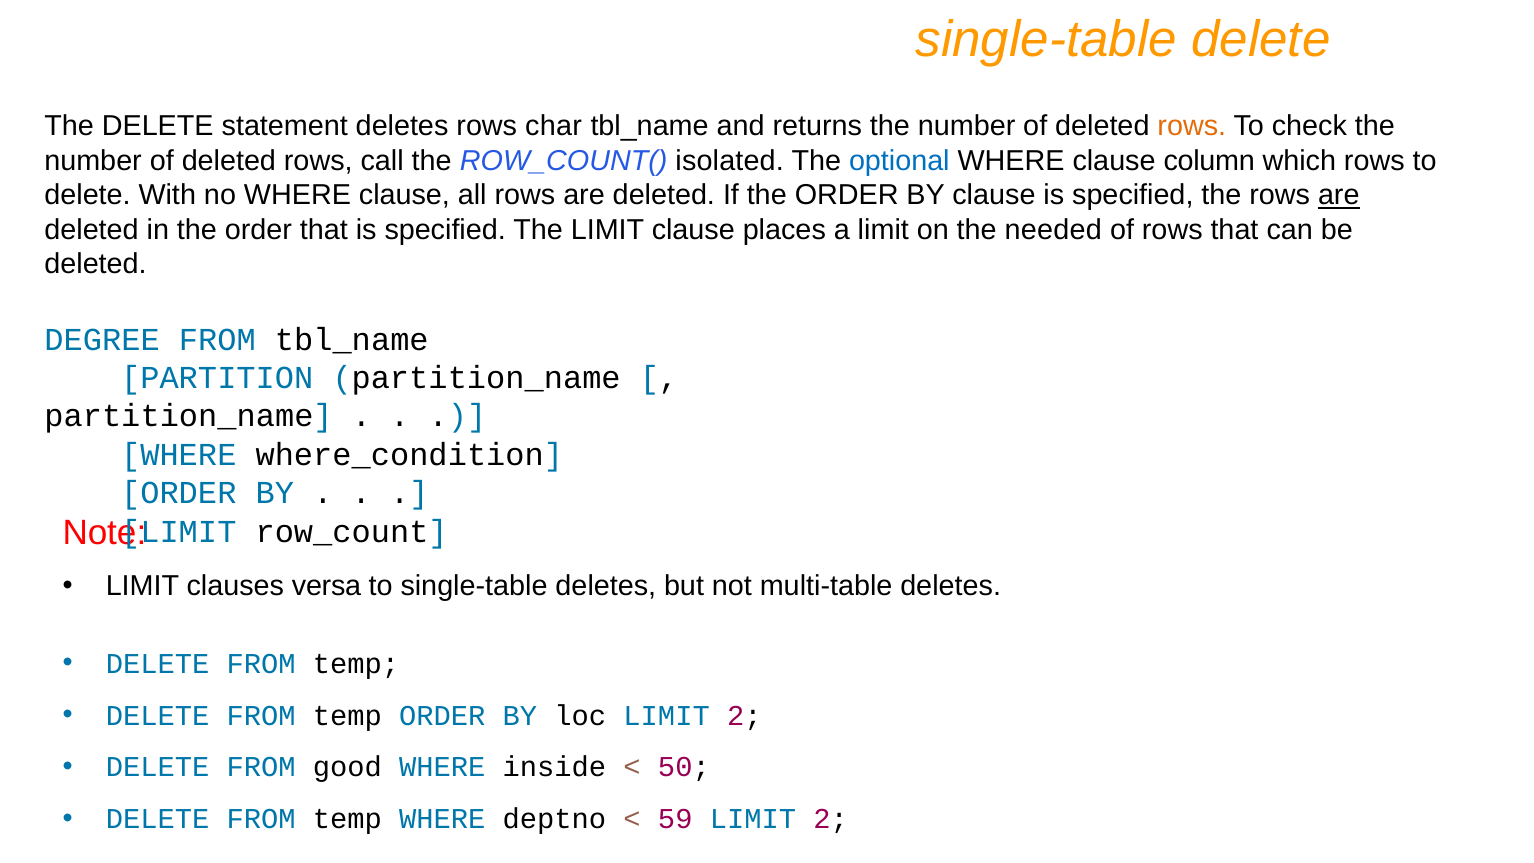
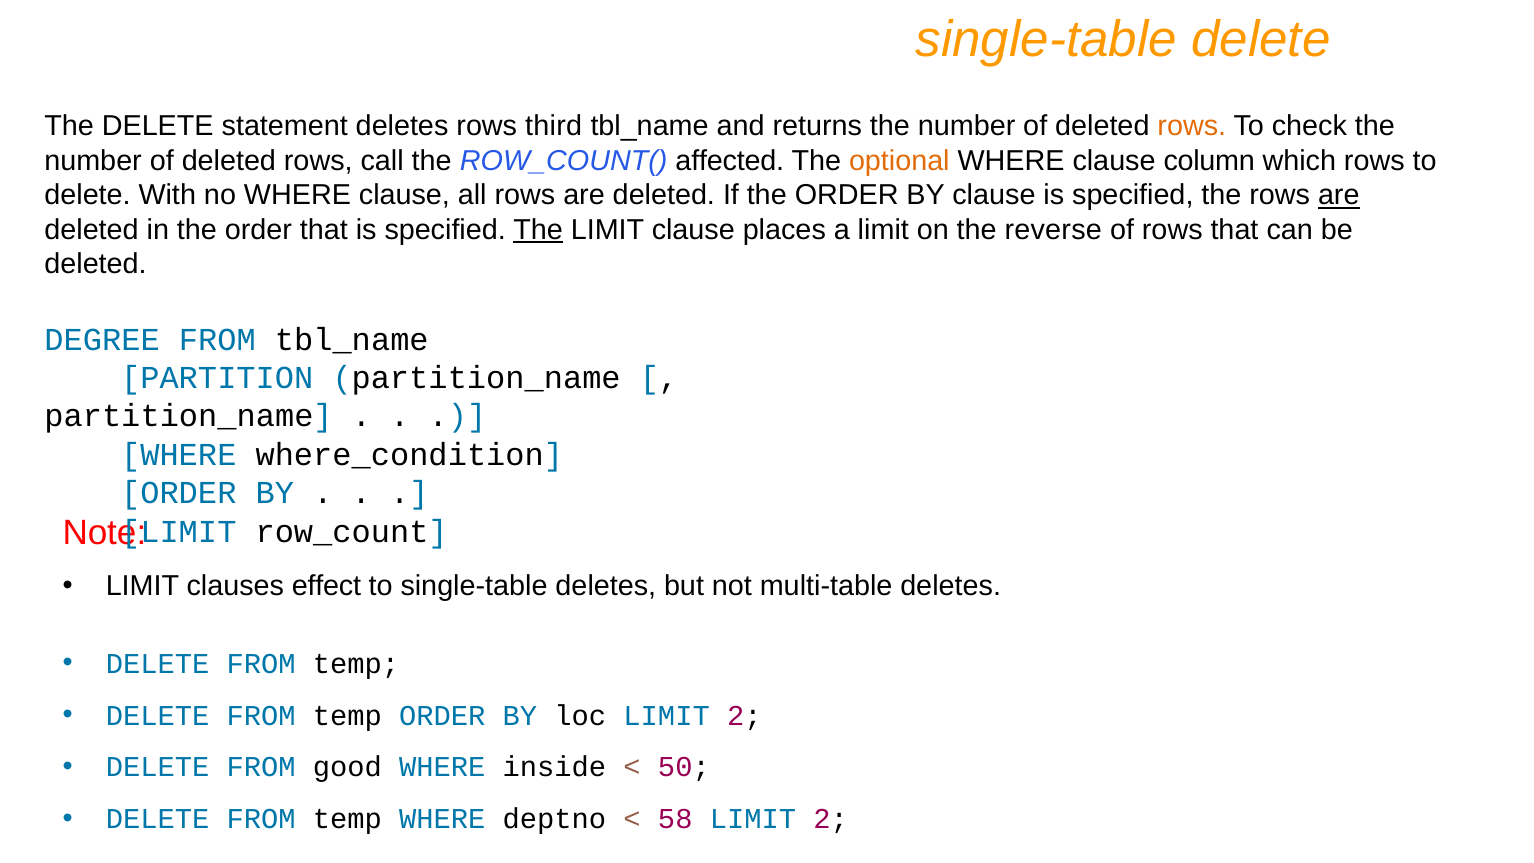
char: char -> third (554, 126)
isolated: isolated -> affected (730, 161)
optional colour: blue -> orange (899, 161)
The underline: none -> present (538, 230)
needed: needed -> reverse (1053, 230)
versa: versa -> effect (326, 586)
59: 59 -> 58 (675, 819)
